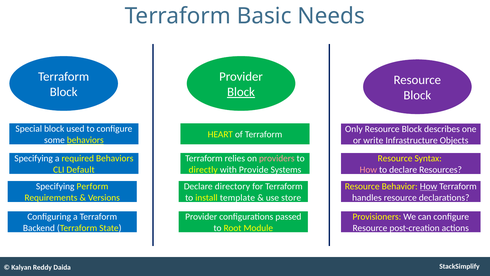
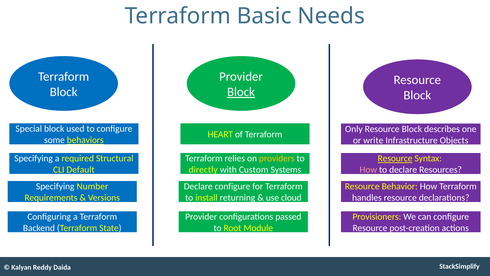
required Behaviors: Behaviors -> Structural (115, 158)
providers colour: pink -> yellow (277, 158)
Resource underline: none -> present (395, 158)
Provide: Provide -> Custom (254, 169)
Perform: Perform -> Number (92, 186)
Declare directory: directory -> configure (232, 186)
How underline: present -> none (429, 186)
template: template -> returning (238, 197)
store: store -> cloud (291, 197)
